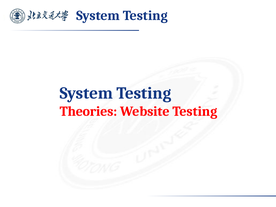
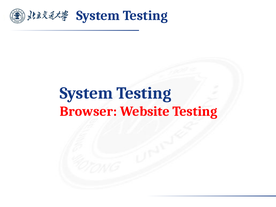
Theories: Theories -> Browser (88, 111)
